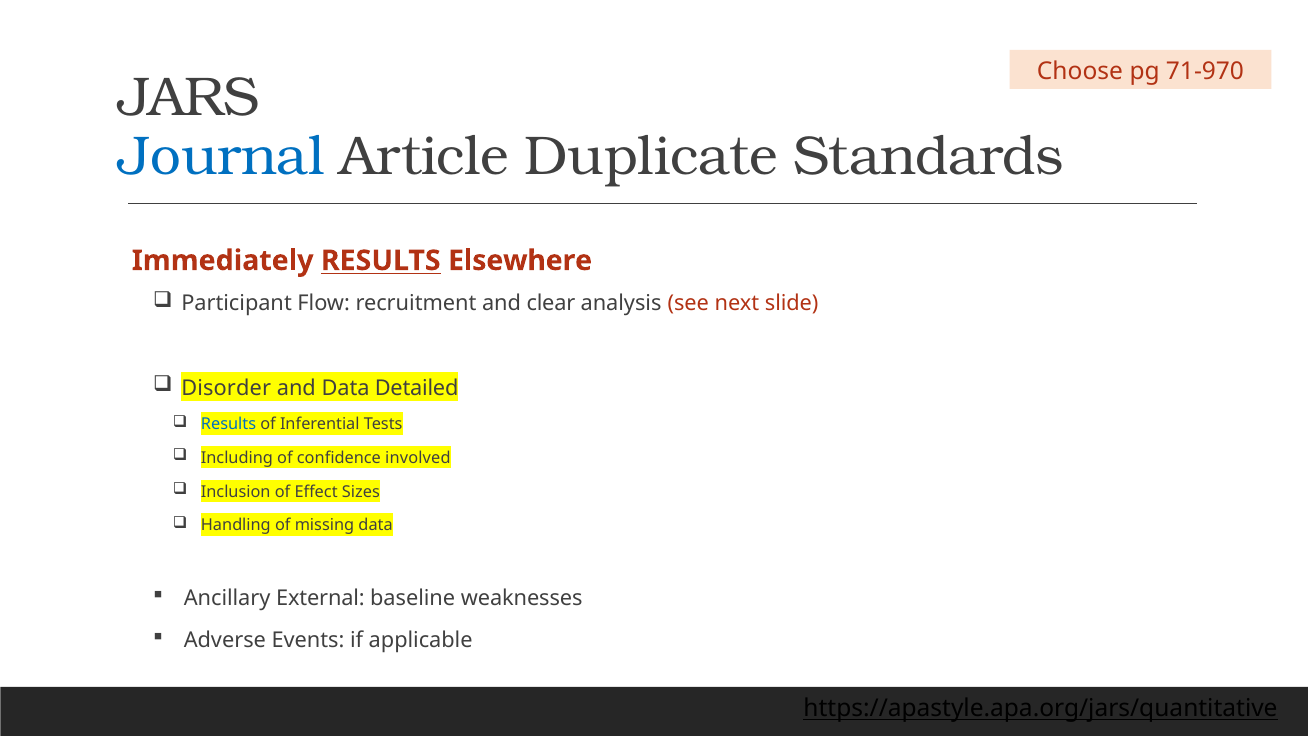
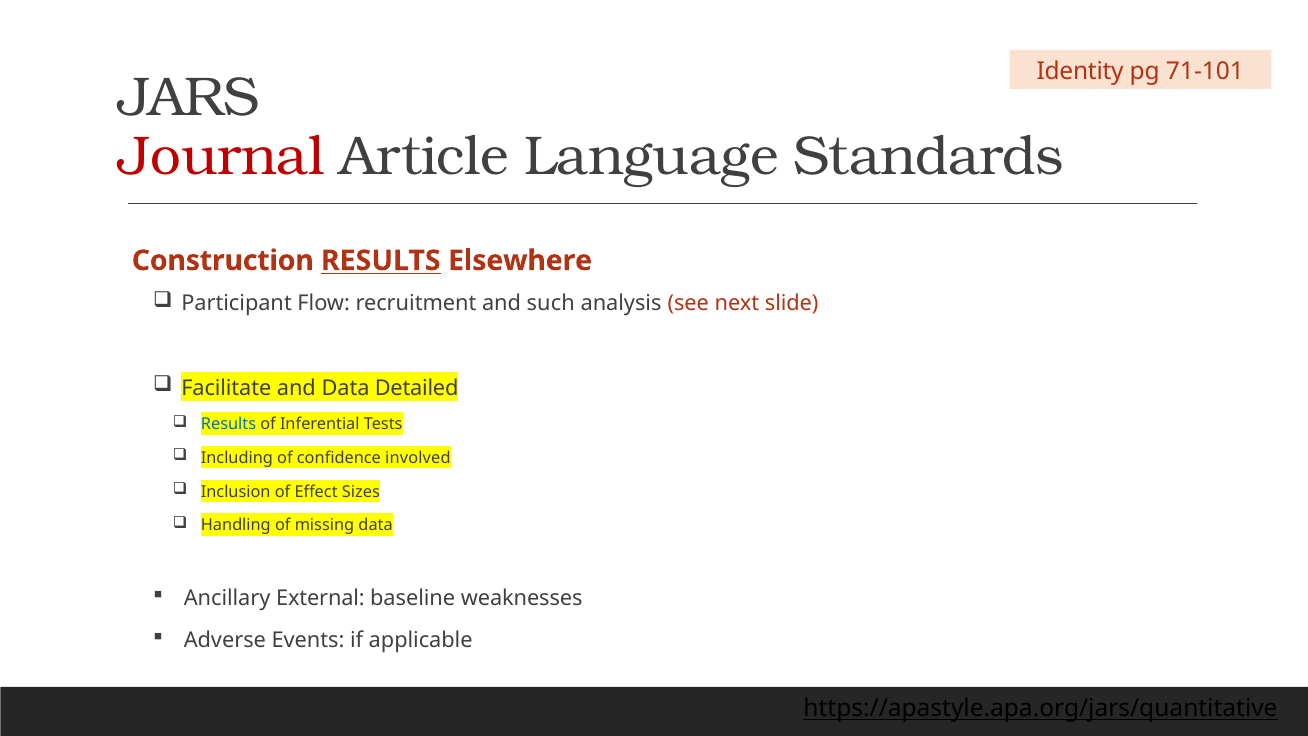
Choose: Choose -> Identity (1080, 71)
71-970: 71-970 -> 71-101 (1205, 71)
Journal colour: blue -> red (222, 156)
Duplicate: Duplicate -> Language (651, 156)
Immediately: Immediately -> Construction (223, 261)
clear: clear -> such (551, 304)
Disorder: Disorder -> Facilitate (226, 388)
